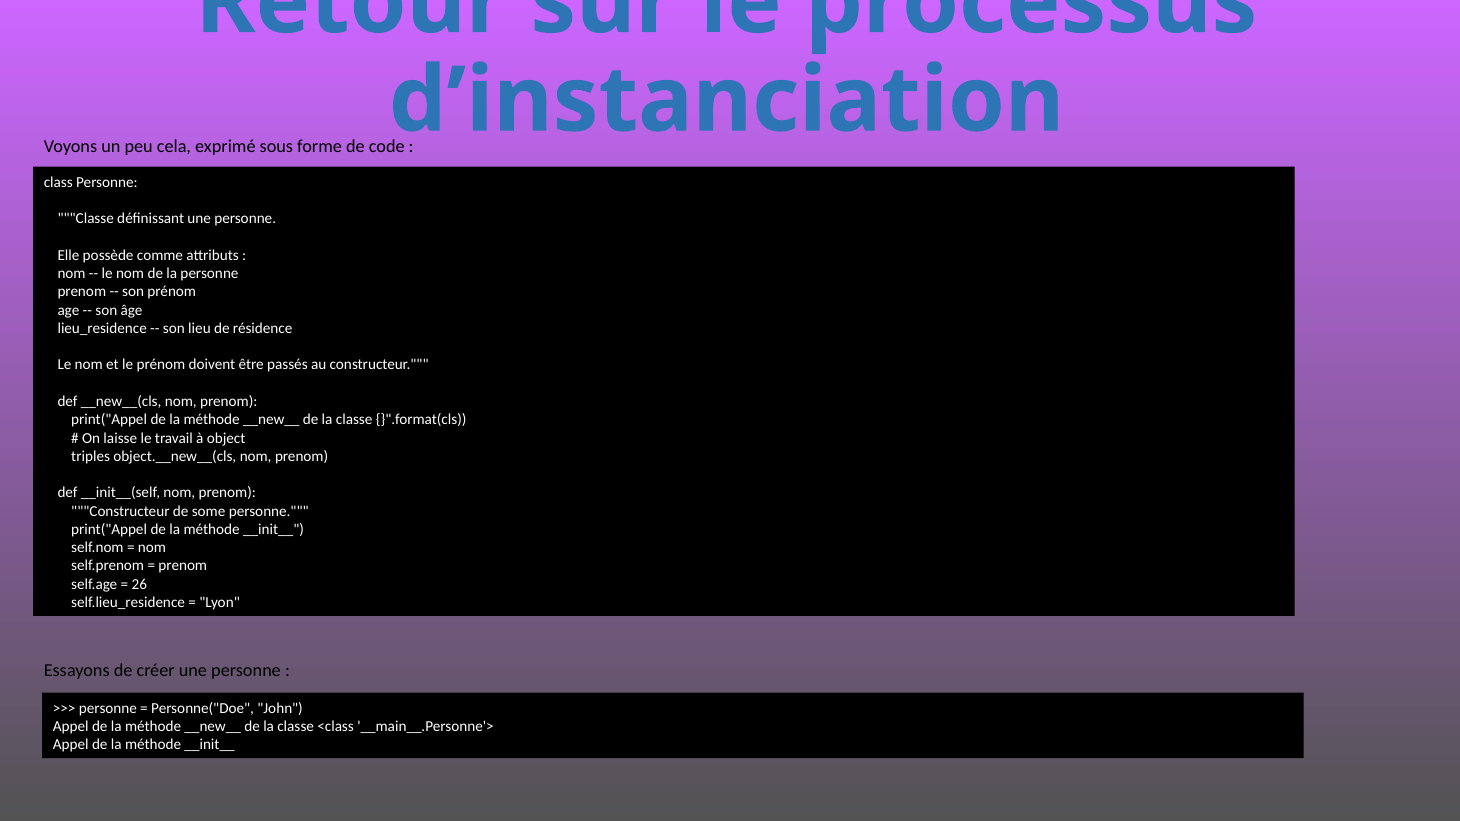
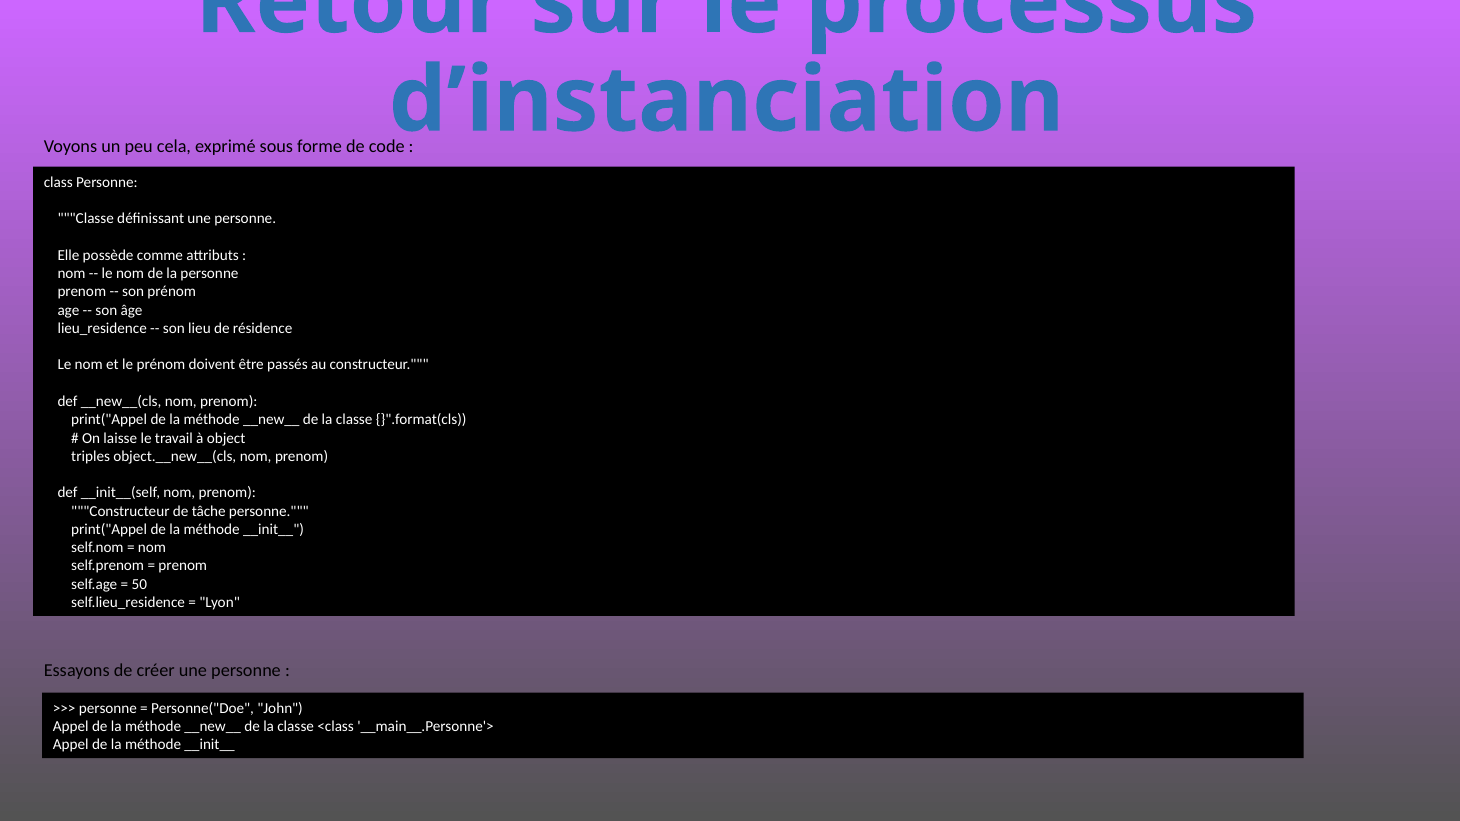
some: some -> tâche (209, 511)
26: 26 -> 50 (139, 584)
